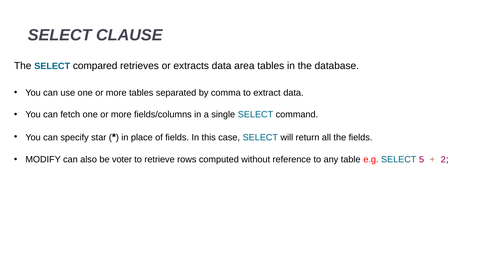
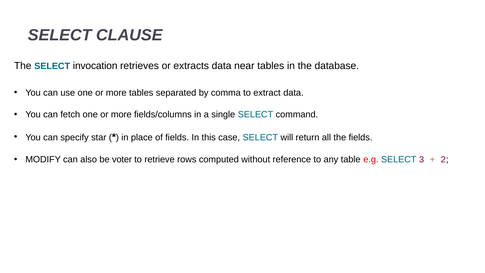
compared: compared -> invocation (95, 66)
area: area -> near (244, 66)
5: 5 -> 3 (421, 159)
